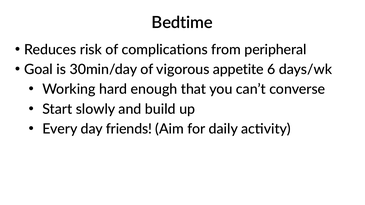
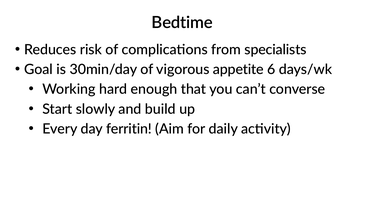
peripheral: peripheral -> specialists (275, 50)
friends: friends -> ferritin (129, 129)
